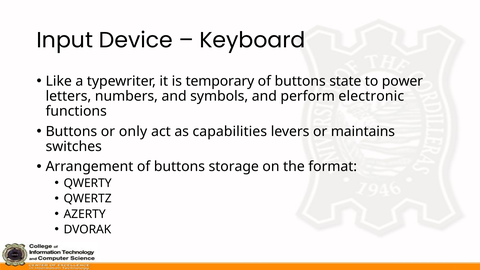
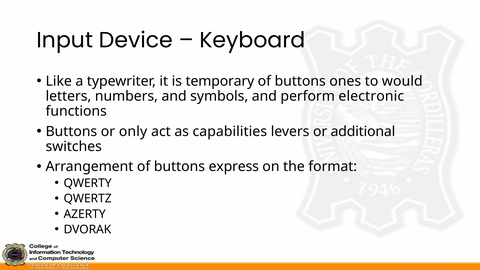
state: state -> ones (345, 81)
power: power -> would (402, 81)
maintains: maintains -> additional (363, 131)
storage: storage -> express (234, 167)
